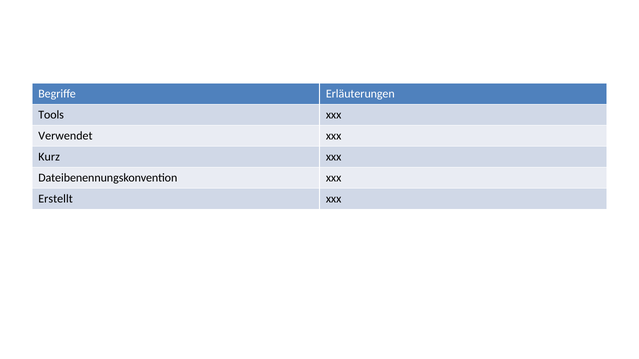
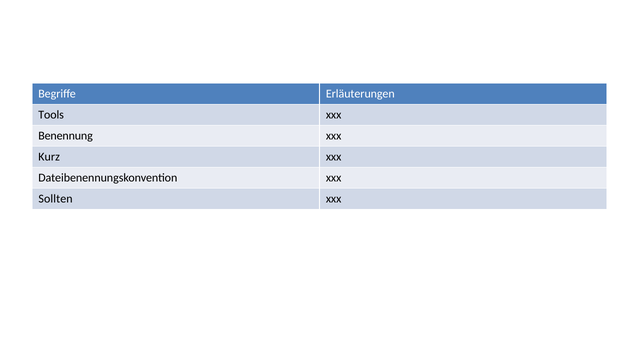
Verwendet: Verwendet -> Benennung (66, 136)
Erstellt: Erstellt -> Sollten (56, 199)
